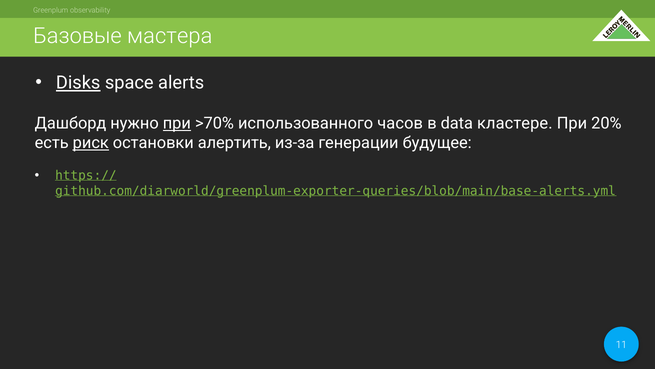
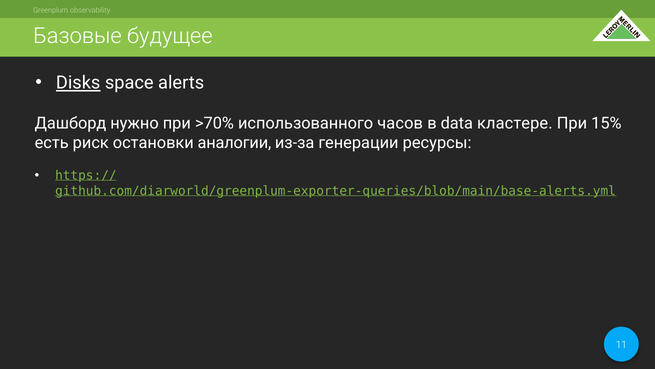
мастера: мастера -> будущее (170, 36)
при underline: present -> none (177, 123)
20%: 20% -> 15% (606, 123)
риск underline: present -> none (91, 143)
алертить: алертить -> аналогии (234, 143)
будущее: будущее -> ресурсы (437, 143)
